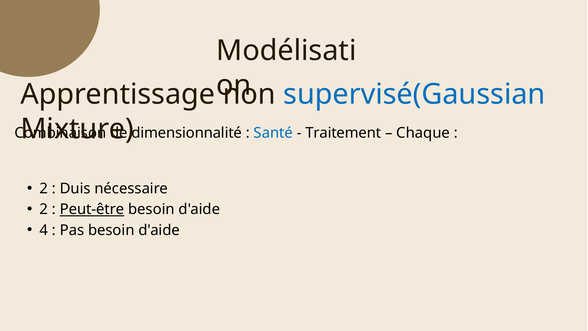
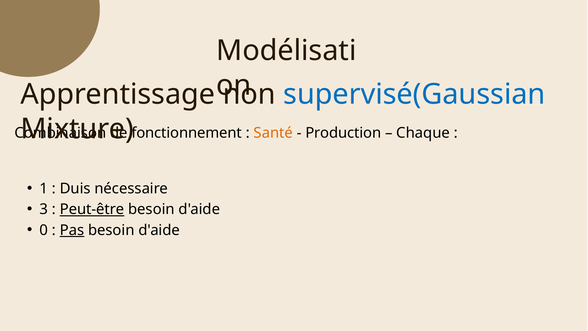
dimensionnalité: dimensionnalité -> fonctionnement (187, 133)
Santé colour: blue -> orange (273, 133)
Traitement: Traitement -> Production (343, 133)
2: 2 -> 1 (44, 189)
2: 2 -> 3 (44, 209)
4: 4 -> 0 (44, 230)
Pas underline: none -> present (72, 230)
